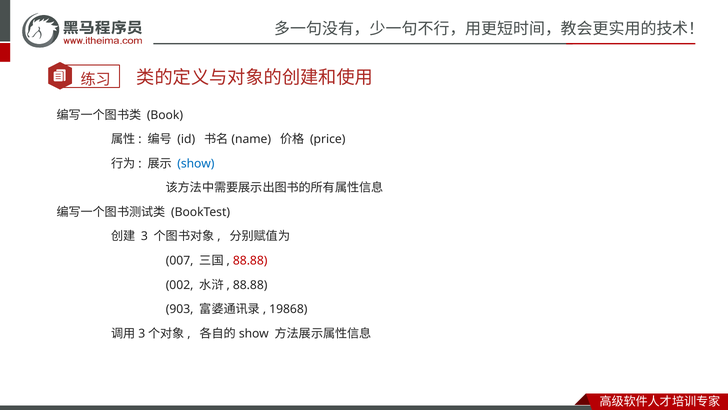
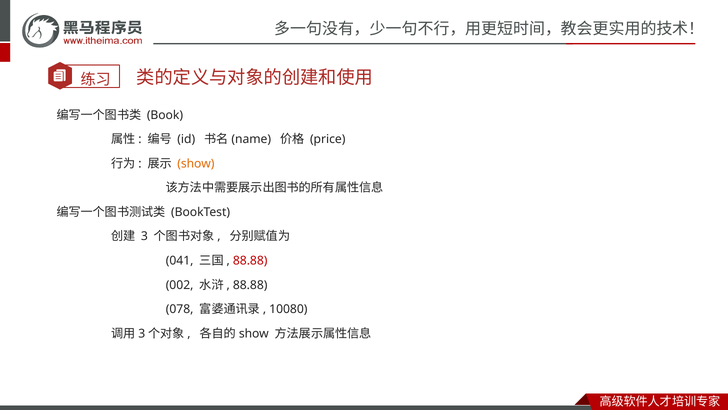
show colour: blue -> orange (196, 163)
007: 007 -> 041 (180, 260)
903: 903 -> 078 (180, 309)
19868: 19868 -> 10080 (288, 309)
